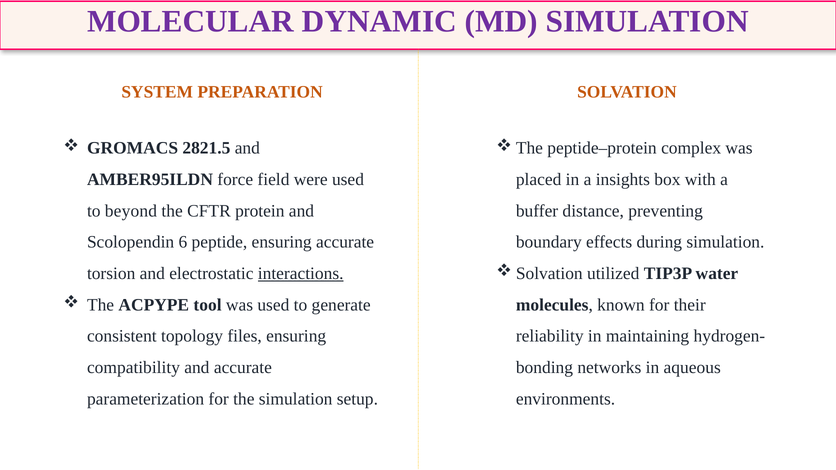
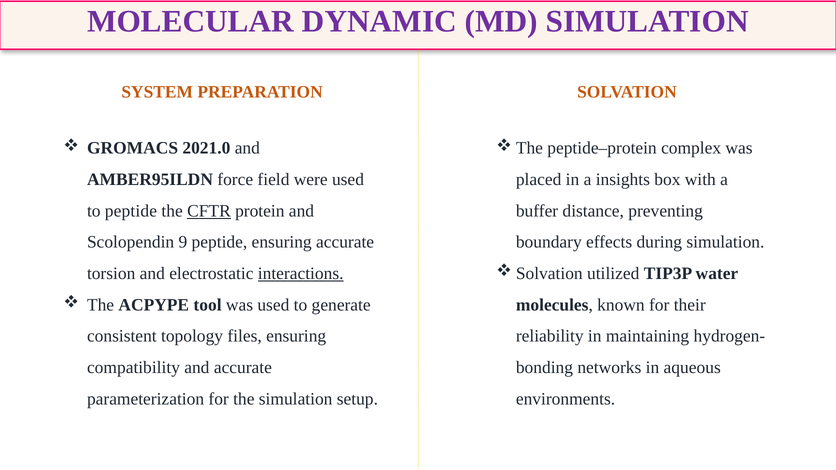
2821.5: 2821.5 -> 2021.0 (206, 148)
to beyond: beyond -> peptide (131, 211)
CFTR underline: none -> present (209, 211)
6: 6 -> 9 (183, 242)
